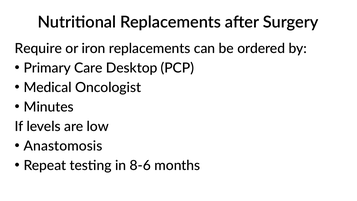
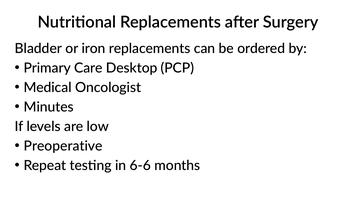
Require: Require -> Bladder (38, 49)
Anastomosis: Anastomosis -> Preoperative (63, 146)
8-6: 8-6 -> 6-6 (140, 165)
